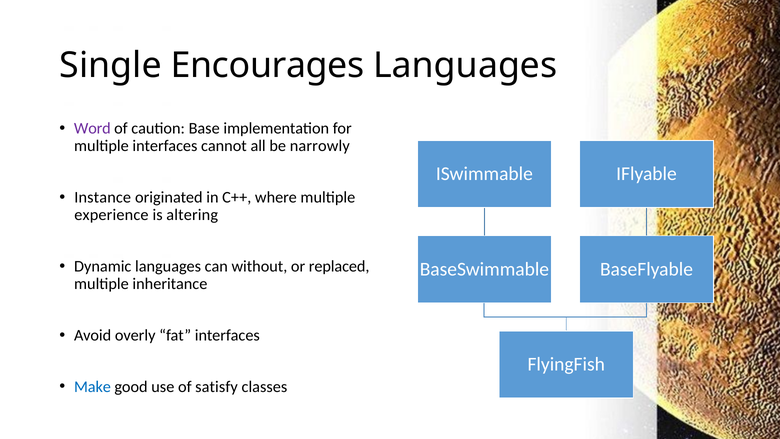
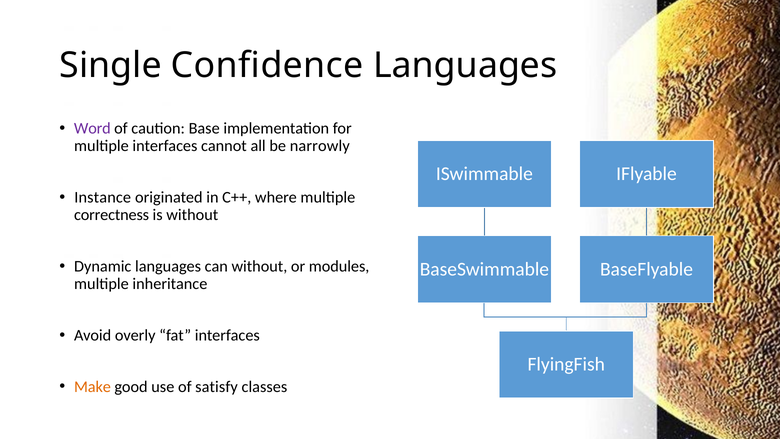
Encourages: Encourages -> Confidence (267, 66)
experience: experience -> correctness (112, 215)
is altering: altering -> without (192, 215)
replaced: replaced -> modules (339, 266)
Make colour: blue -> orange (92, 386)
